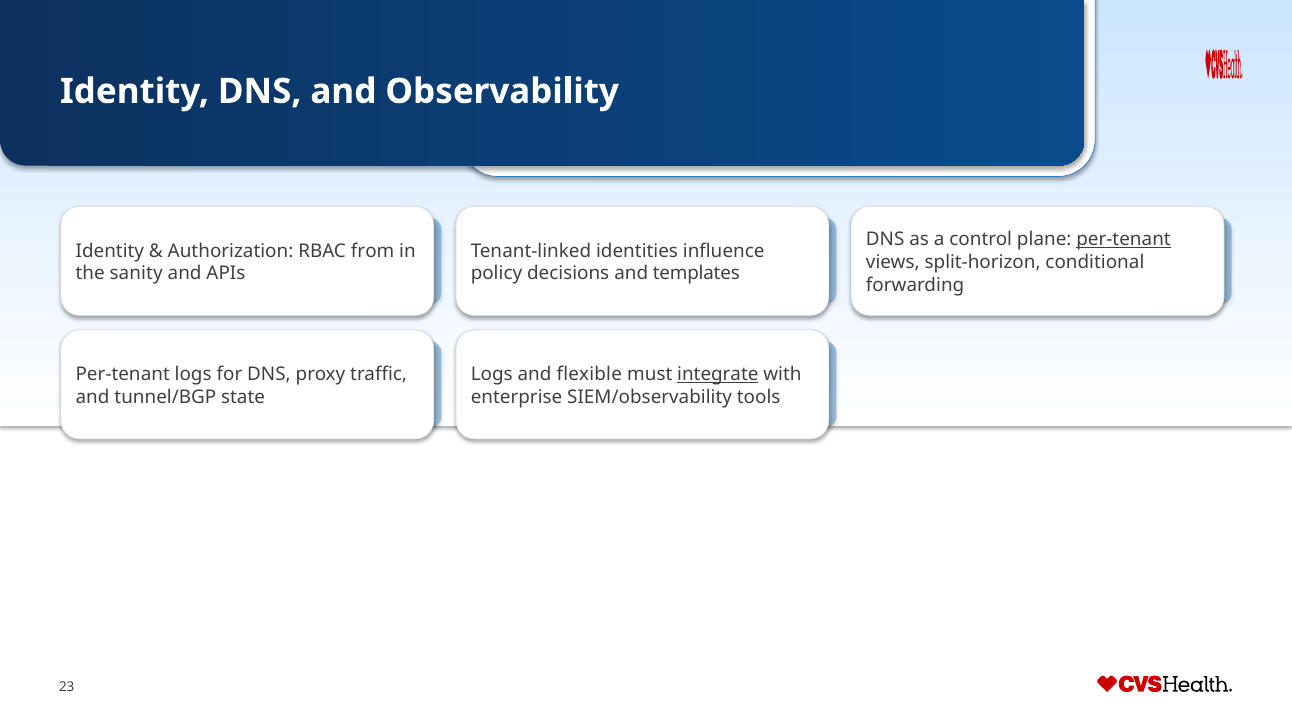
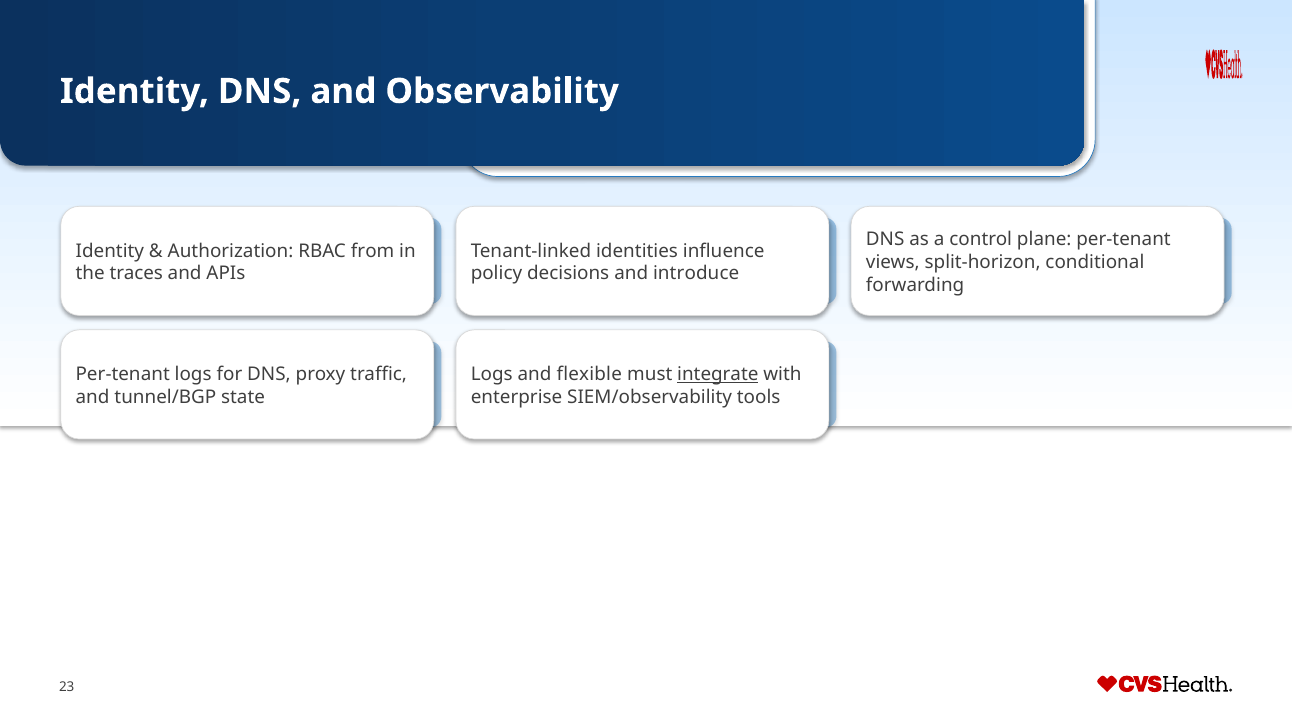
per-tenant underline: present -> none (1124, 240)
sanity: sanity -> traces (136, 273)
templates: templates -> introduce (696, 273)
